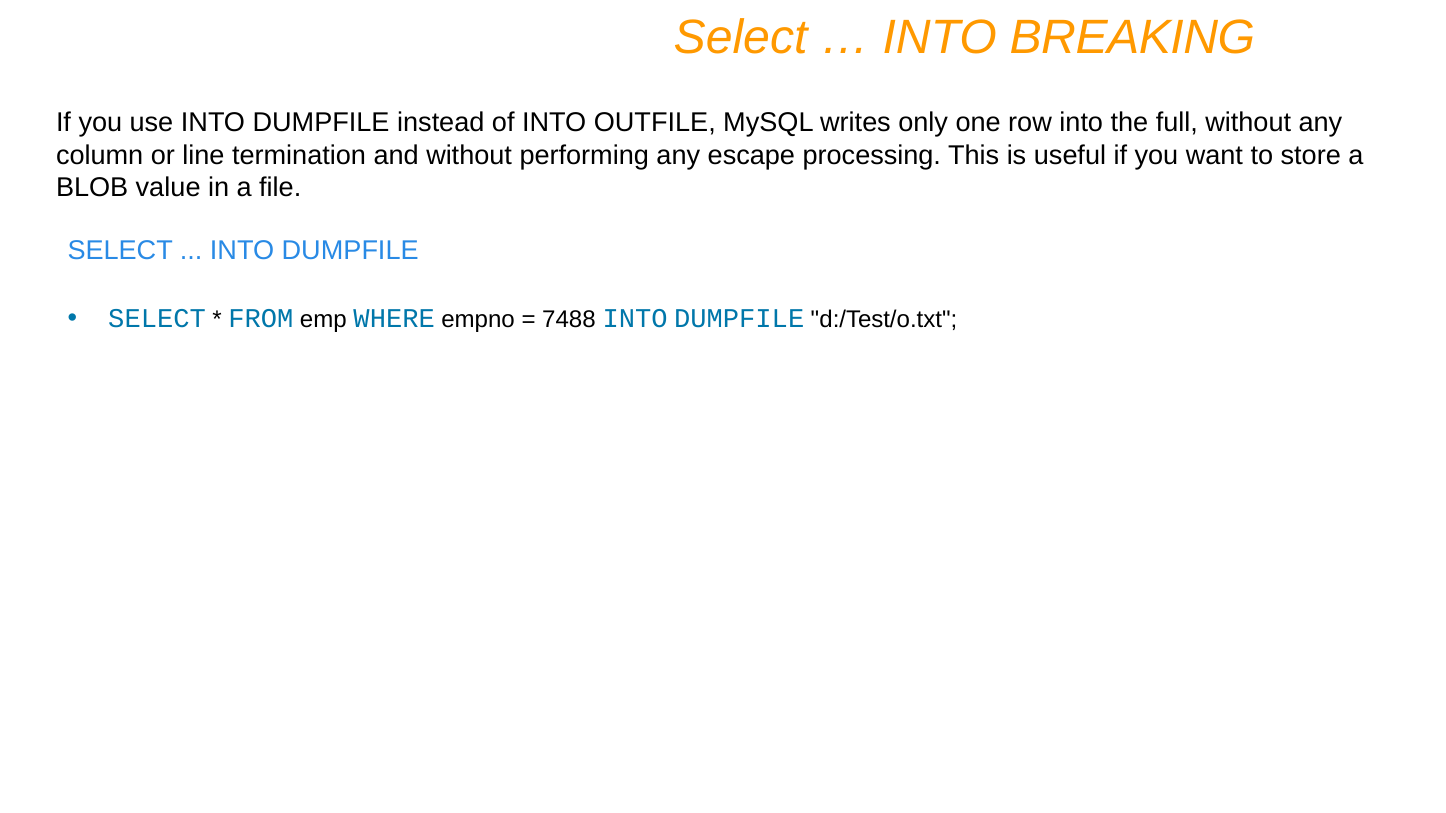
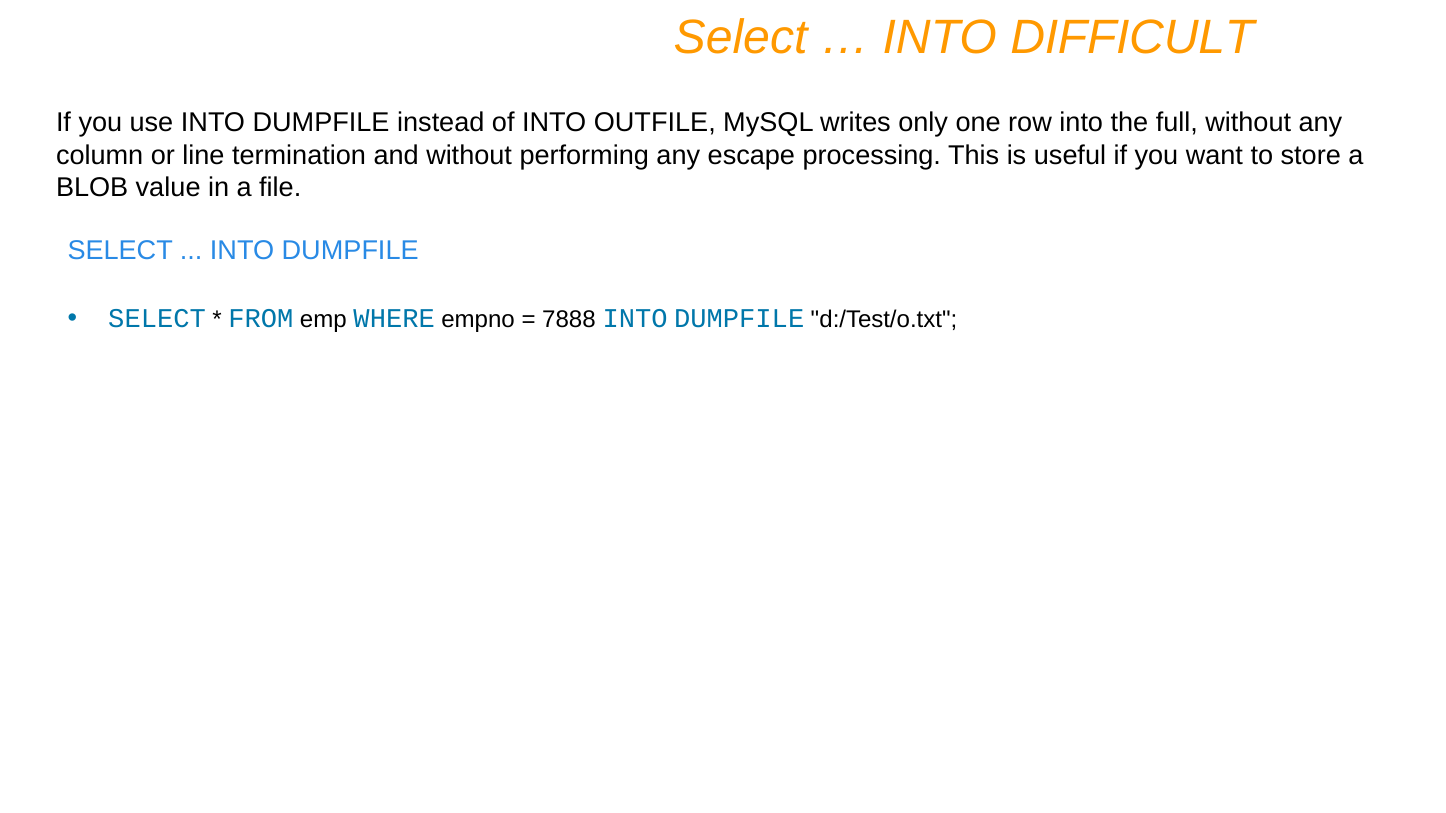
BREAKING: BREAKING -> DIFFICULT (1132, 38)
7488: 7488 -> 7888 (569, 320)
